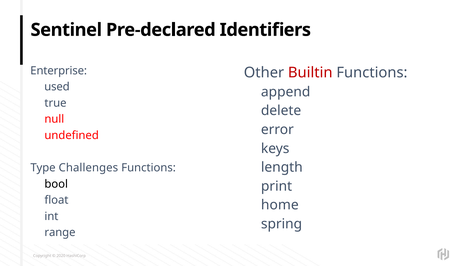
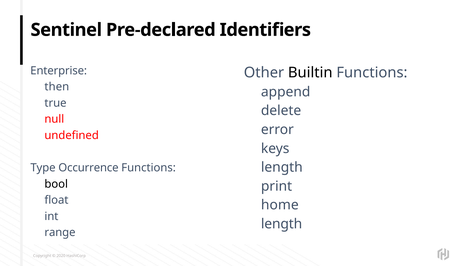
Builtin colour: red -> black (310, 72)
used: used -> then (57, 87)
Challenges: Challenges -> Occurrence (89, 167)
spring: spring -> length (282, 223)
